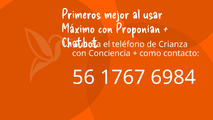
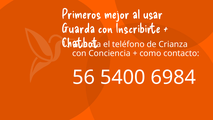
Máximo: Máximo -> Guarda (78, 29)
Proponían: Proponían -> Inscribirte (138, 29)
1767: 1767 -> 5400 (123, 77)
